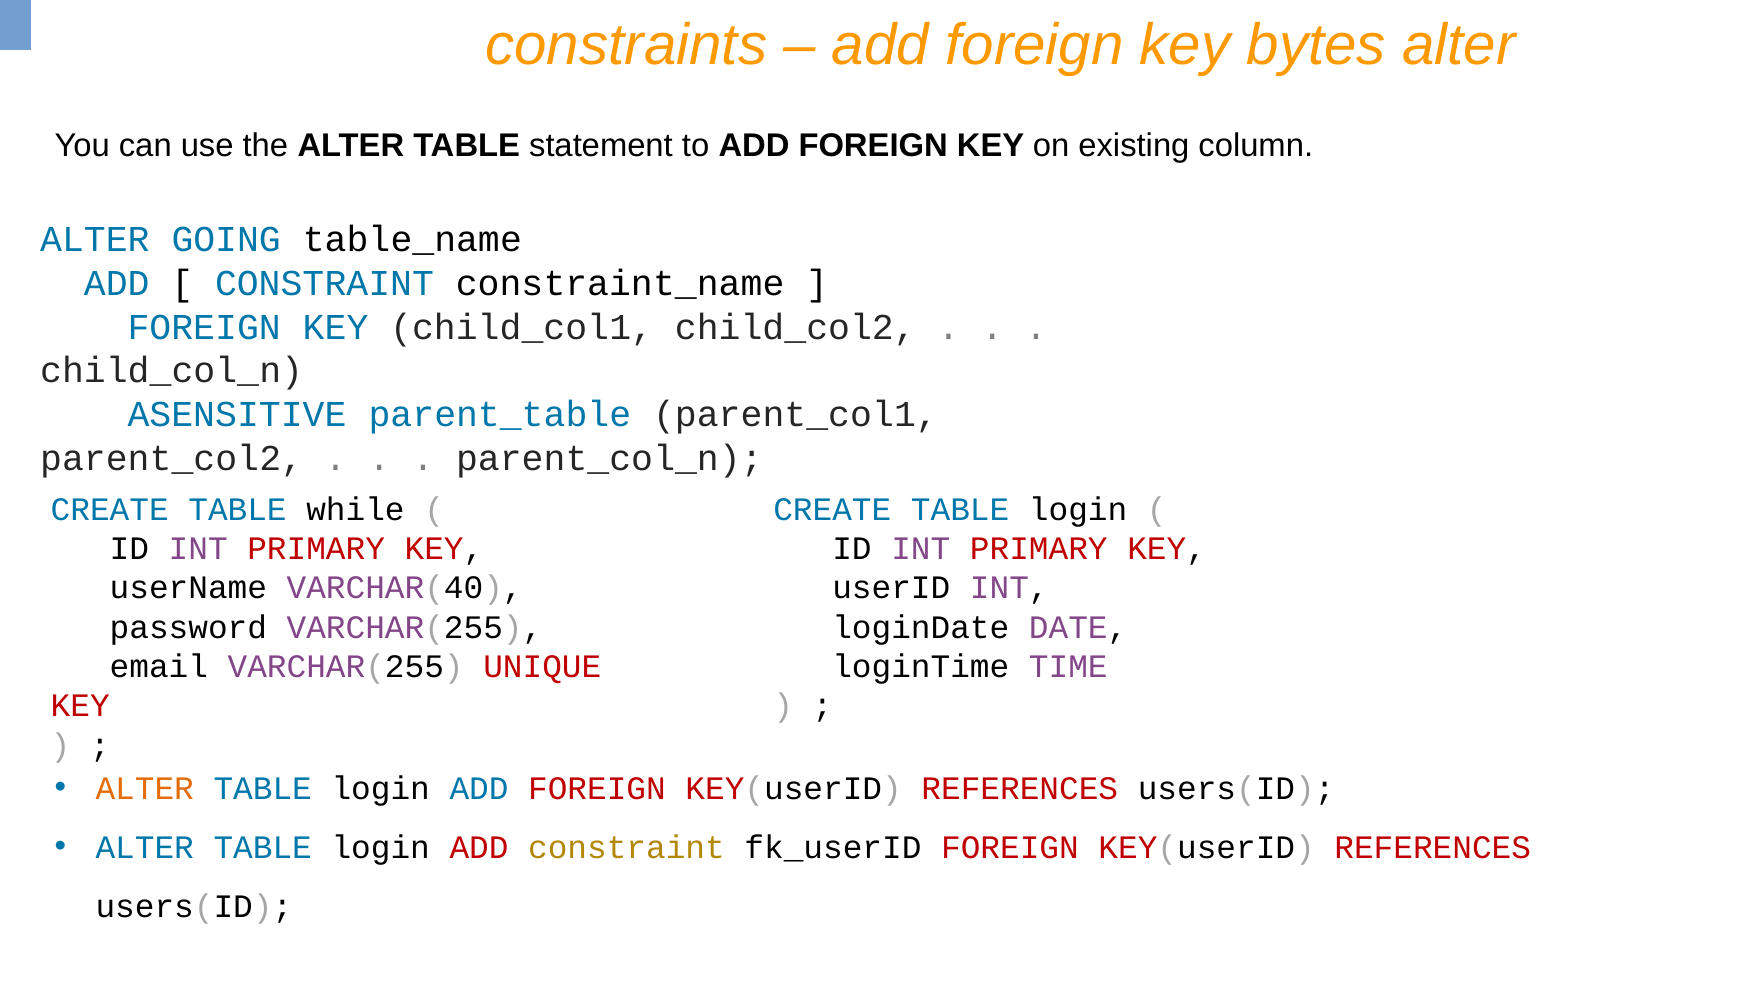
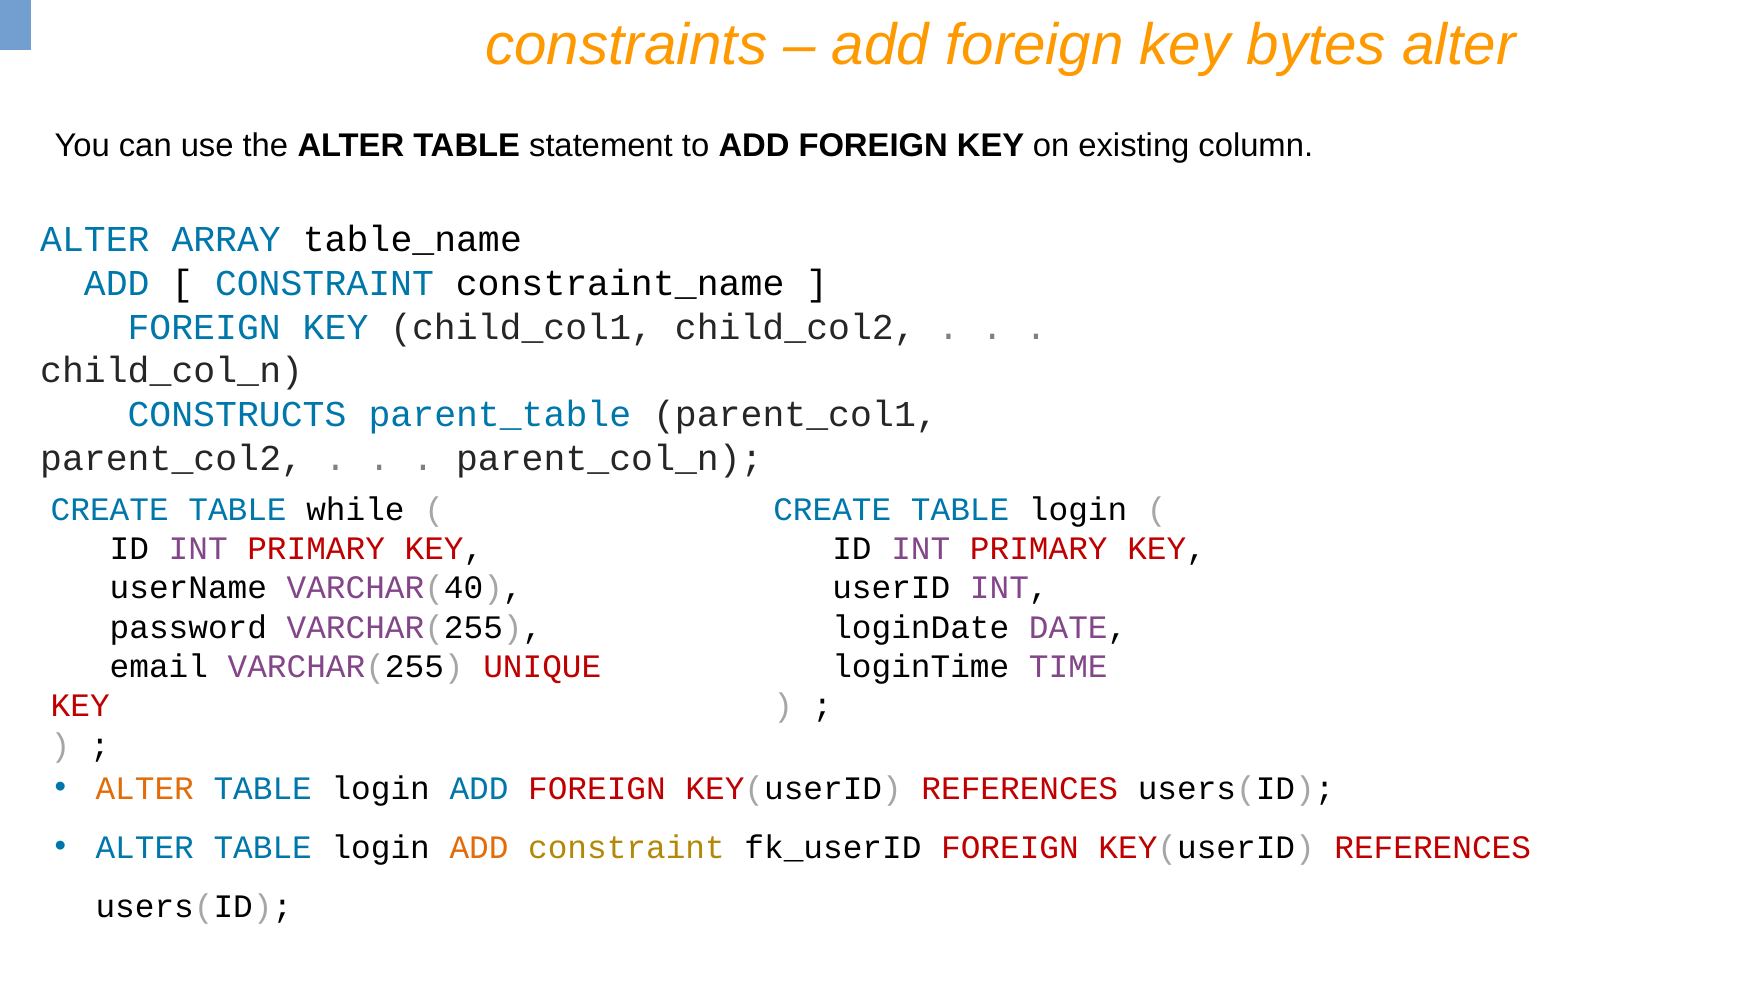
GOING: GOING -> ARRAY (226, 240)
ASENSITIVE: ASENSITIVE -> CONSTRUCTS (237, 415)
ADD colour: red -> orange (479, 848)
